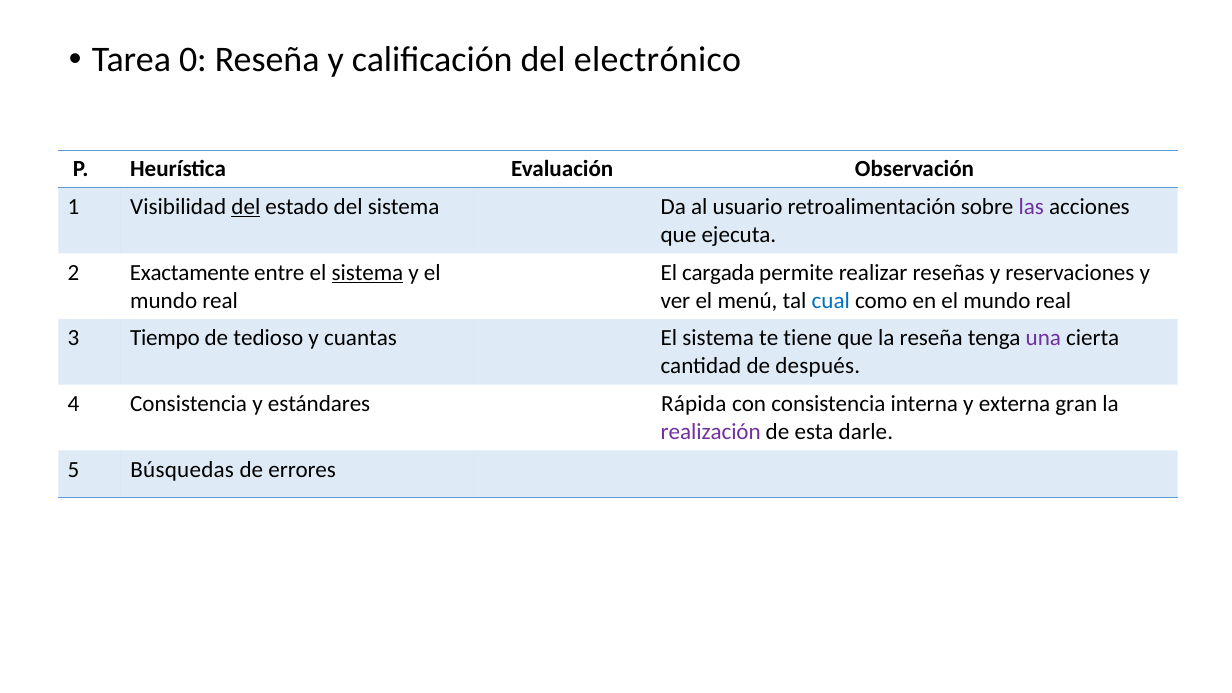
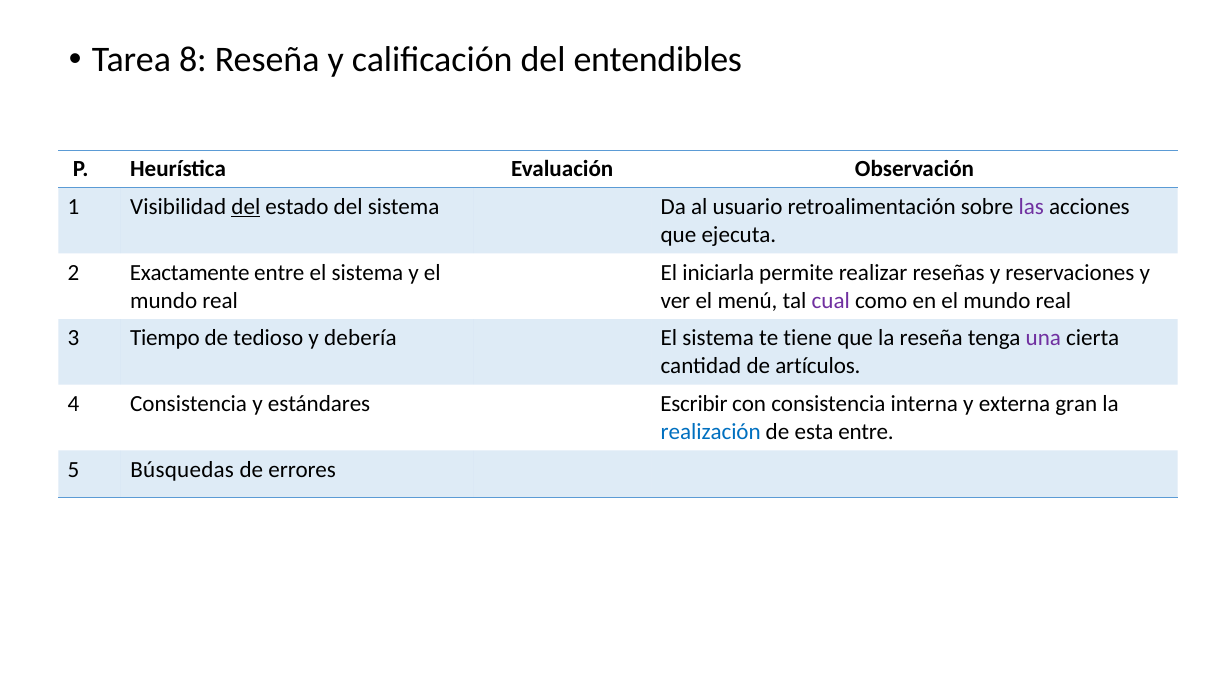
0: 0 -> 8 (193, 60)
electrónico: electrónico -> entendibles (658, 60)
sistema underline: present -> none (367, 272)
cargada: cargada -> iniciarla (718, 272)
cual colour: blue -> purple (831, 301)
cuantas: cuantas -> debería (360, 338)
después: después -> artículos (818, 366)
Rápida: Rápida -> Escribir (694, 404)
realización colour: purple -> blue (711, 432)
esta darle: darle -> entre (866, 432)
